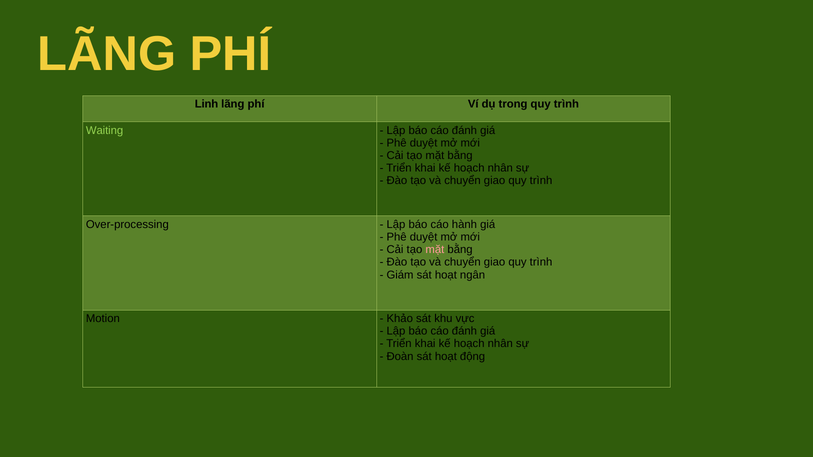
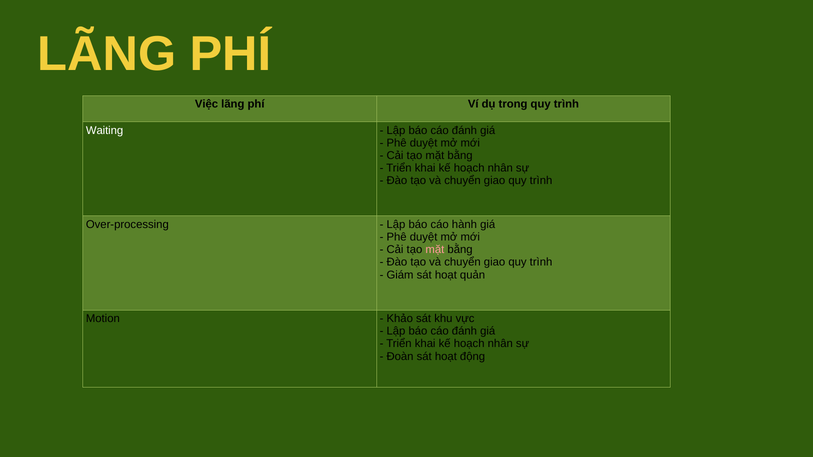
Linh: Linh -> Việc (206, 104)
Waiting colour: light green -> white (105, 130)
ngân: ngân -> quản (473, 275)
